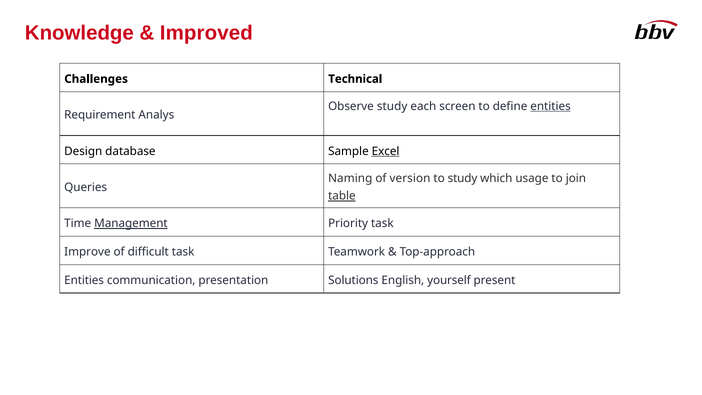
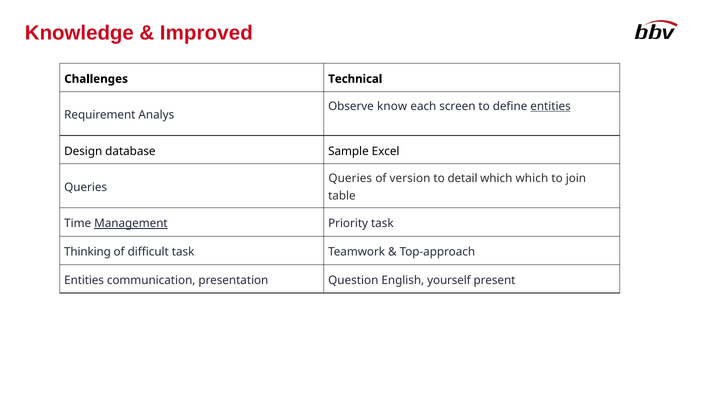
Observe study: study -> know (392, 106)
Excel underline: present -> none (386, 151)
Naming: Naming -> Queries (350, 178)
to study: study -> detail (463, 178)
which usage: usage -> which (532, 178)
table underline: present -> none (342, 196)
Improve: Improve -> Thinking (87, 252)
Solutions: Solutions -> Question (353, 280)
